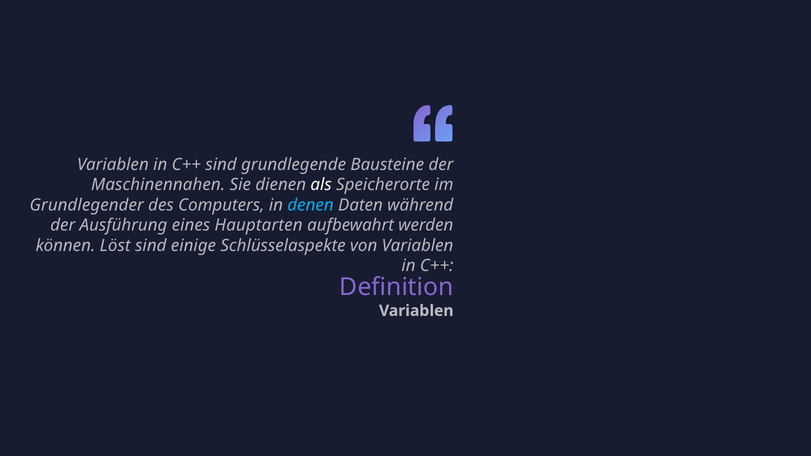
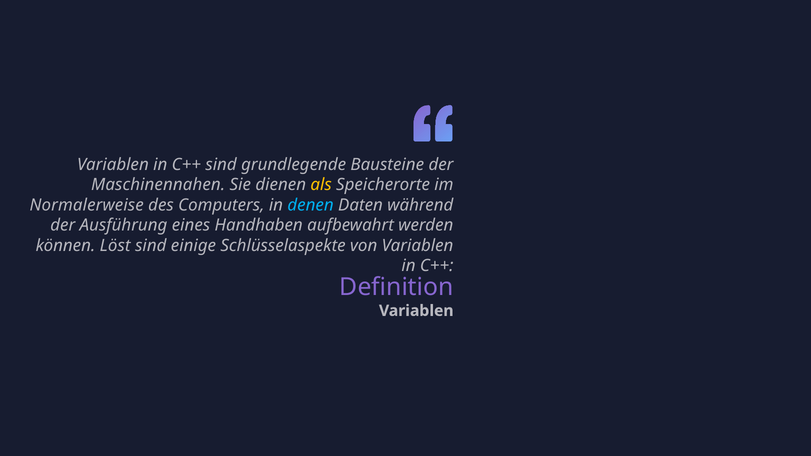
als colour: white -> yellow (321, 185)
Grundlegender: Grundlegender -> Normalerweise (87, 205)
Hauptarten: Hauptarten -> Handhaben (259, 225)
